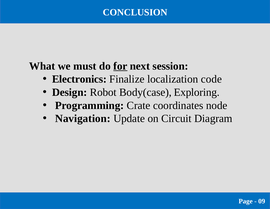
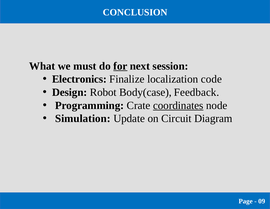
Exploring: Exploring -> Feedback (197, 92)
coordinates underline: none -> present (178, 105)
Navigation: Navigation -> Simulation (83, 118)
